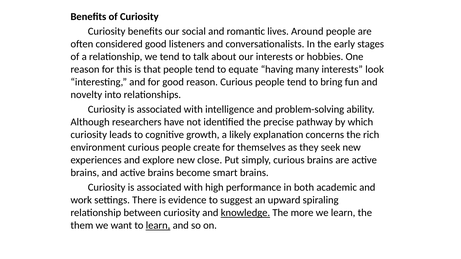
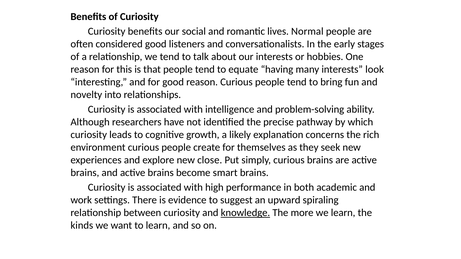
Around: Around -> Normal (307, 32)
them: them -> kinds (82, 226)
learn underline: present -> none (158, 226)
